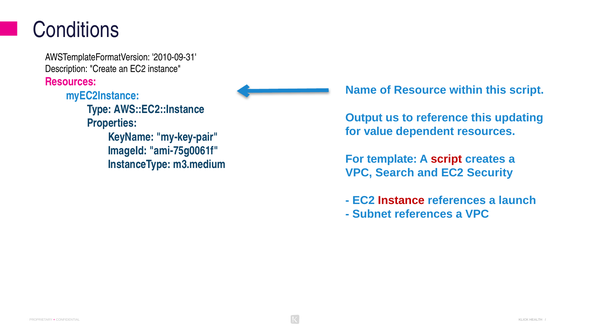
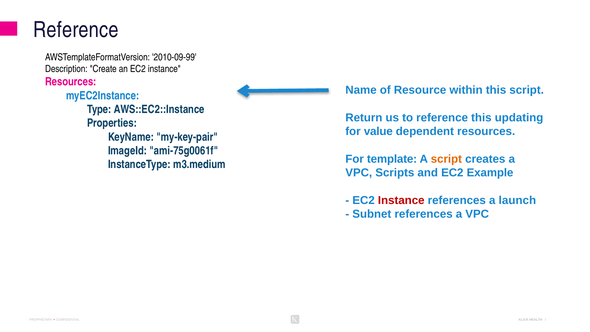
Conditions: Conditions -> Reference (76, 30)
2010-09-31: 2010-09-31 -> 2010-09-99 (174, 57)
Output: Output -> Return (364, 118)
script colour: red -> orange (446, 159)
Search: Search -> Scripts (395, 173)
Security: Security -> Example (490, 173)
